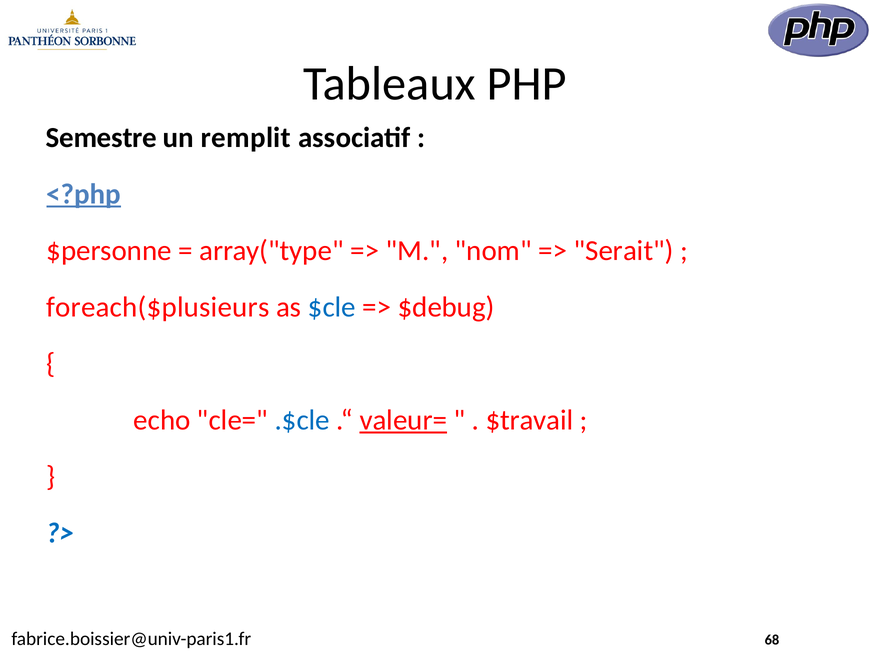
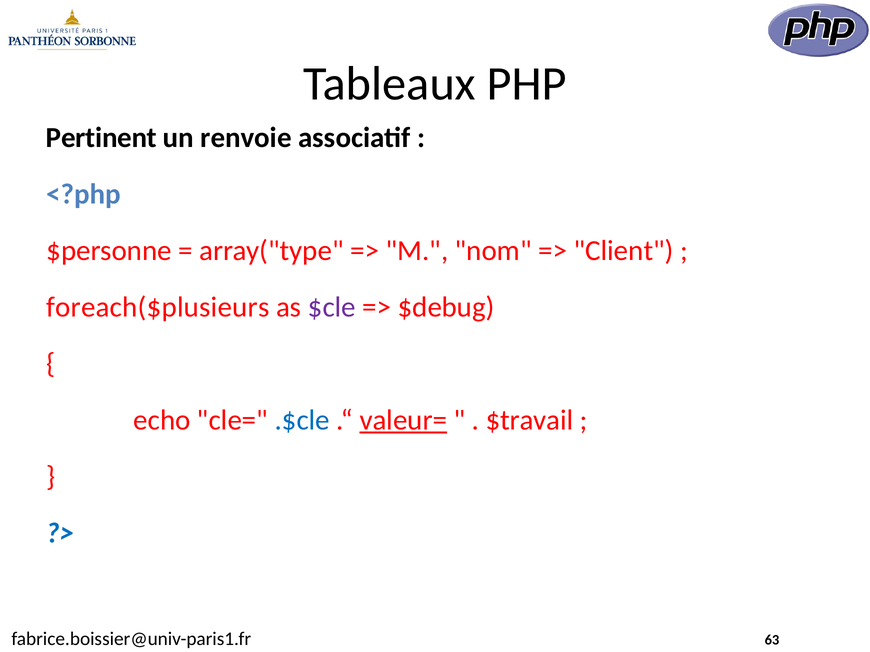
Semestre: Semestre -> Pertinent (101, 138)
remplit: remplit -> renvoie (246, 138)
<?php underline: present -> none (84, 194)
Serait: Serait -> Client (624, 251)
$cle colour: blue -> purple (332, 307)
68: 68 -> 63 (772, 640)
